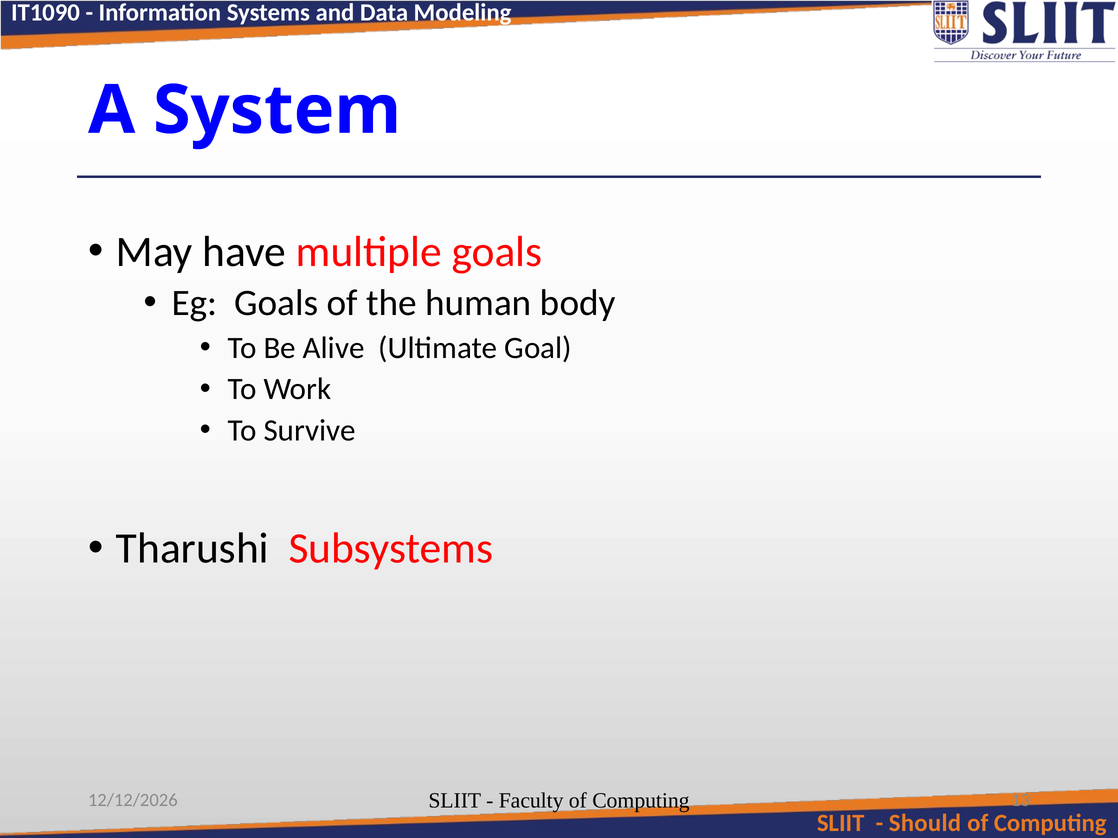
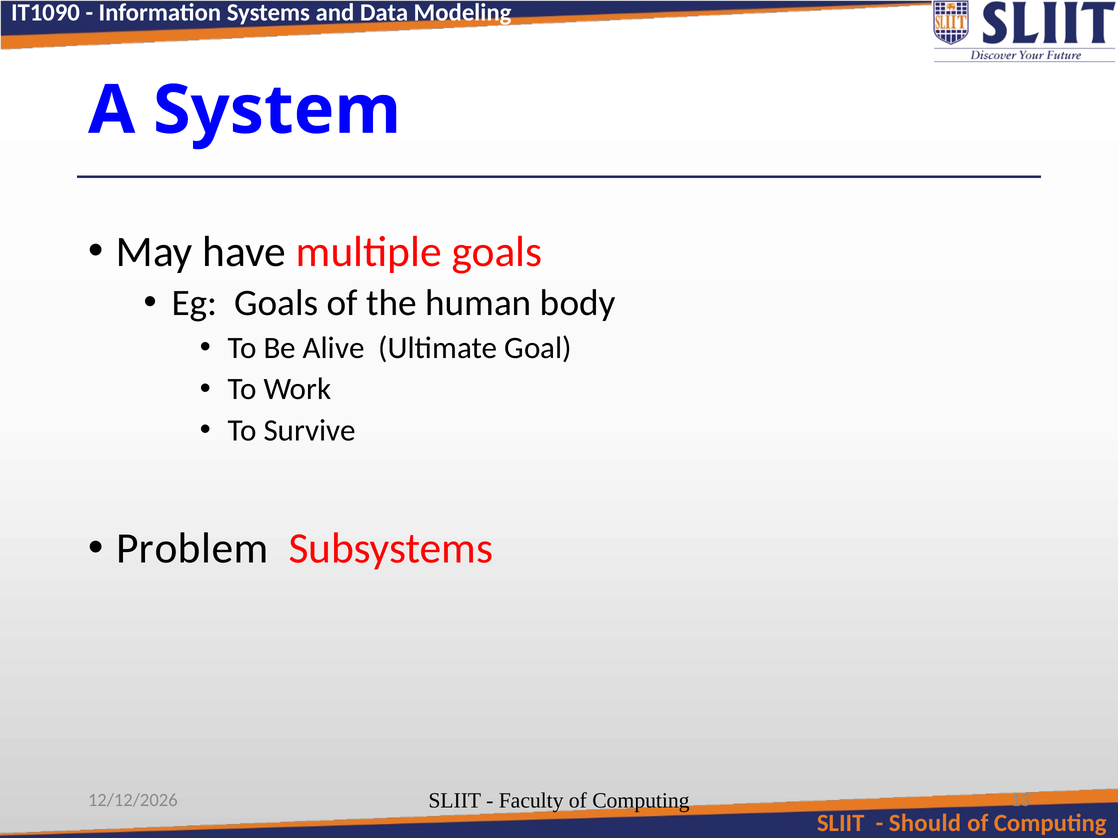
Tharushi: Tharushi -> Problem (192, 549)
